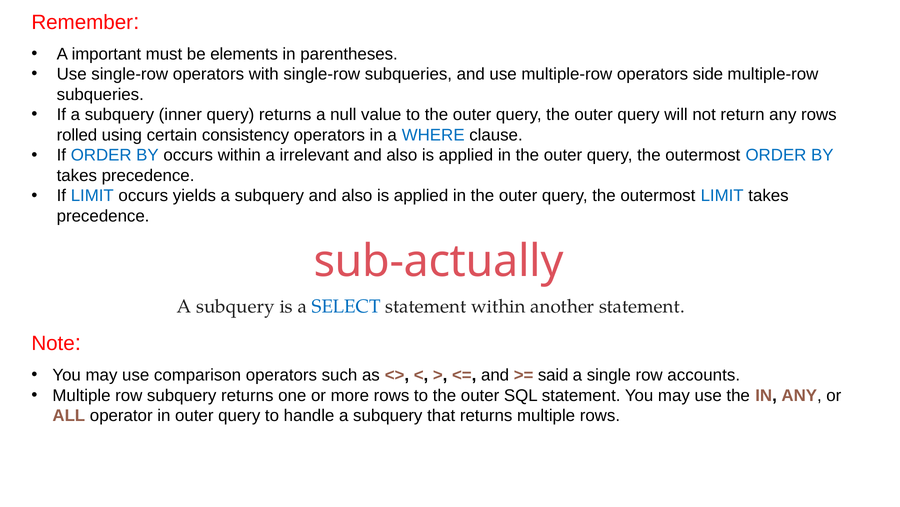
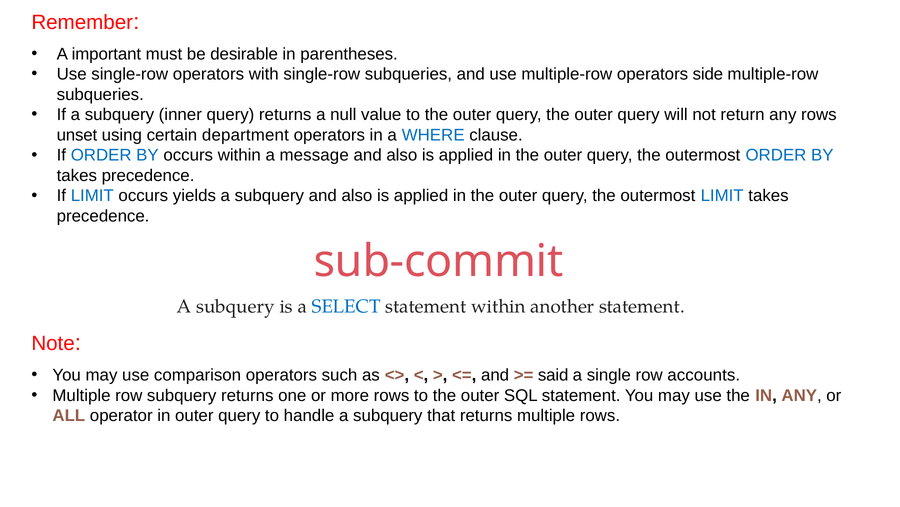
elements: elements -> desirable (244, 54)
rolled: rolled -> unset (77, 135)
consistency: consistency -> department (245, 135)
irrelevant: irrelevant -> message (314, 155)
sub-actually: sub-actually -> sub-commit (439, 261)
